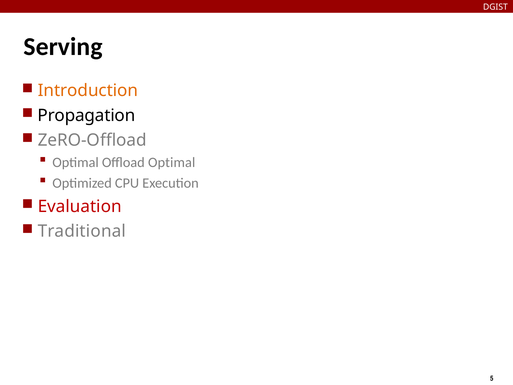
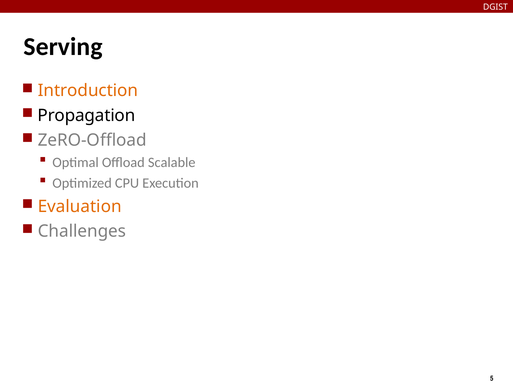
Offload Optimal: Optimal -> Scalable (172, 162)
Evaluation colour: red -> orange (80, 206)
Traditional: Traditional -> Challenges (82, 231)
